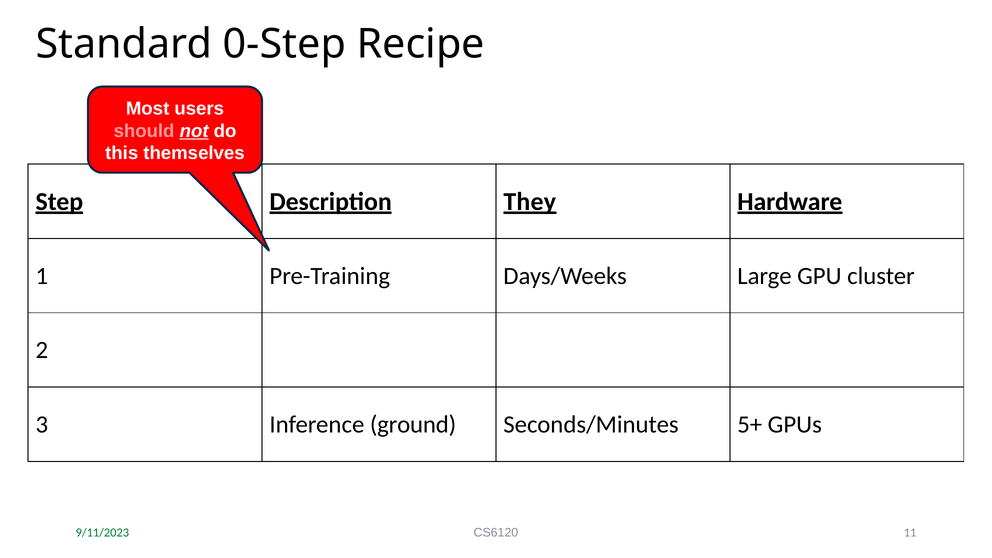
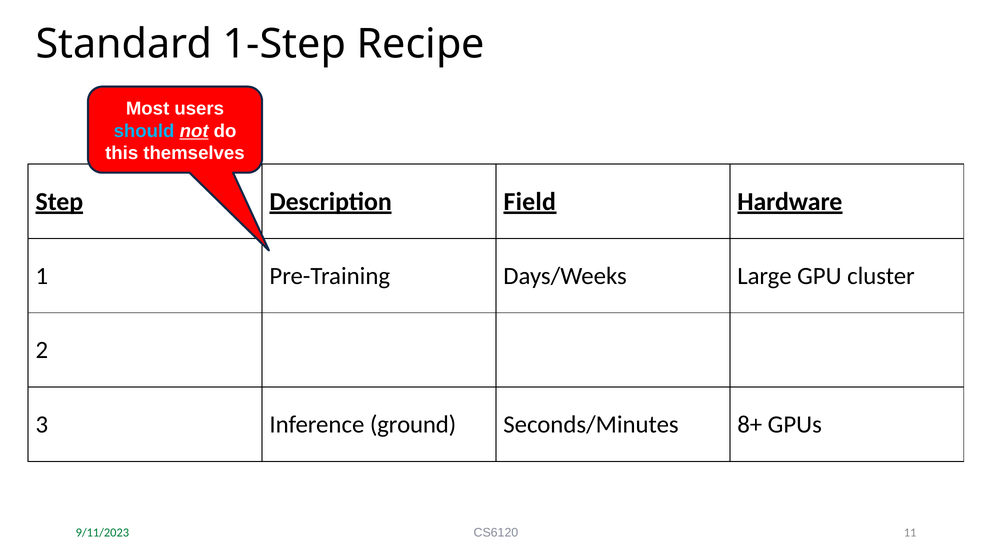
0-Step: 0-Step -> 1-Step (284, 44)
should colour: pink -> light blue (144, 131)
They: They -> Field (530, 202)
5+: 5+ -> 8+ (750, 425)
